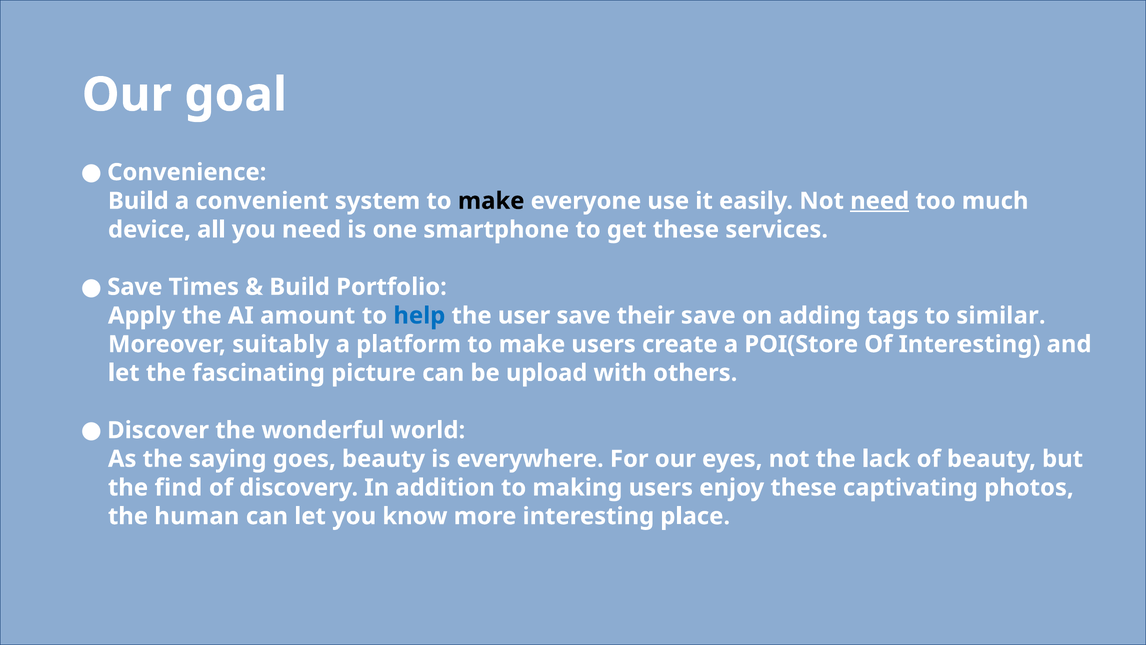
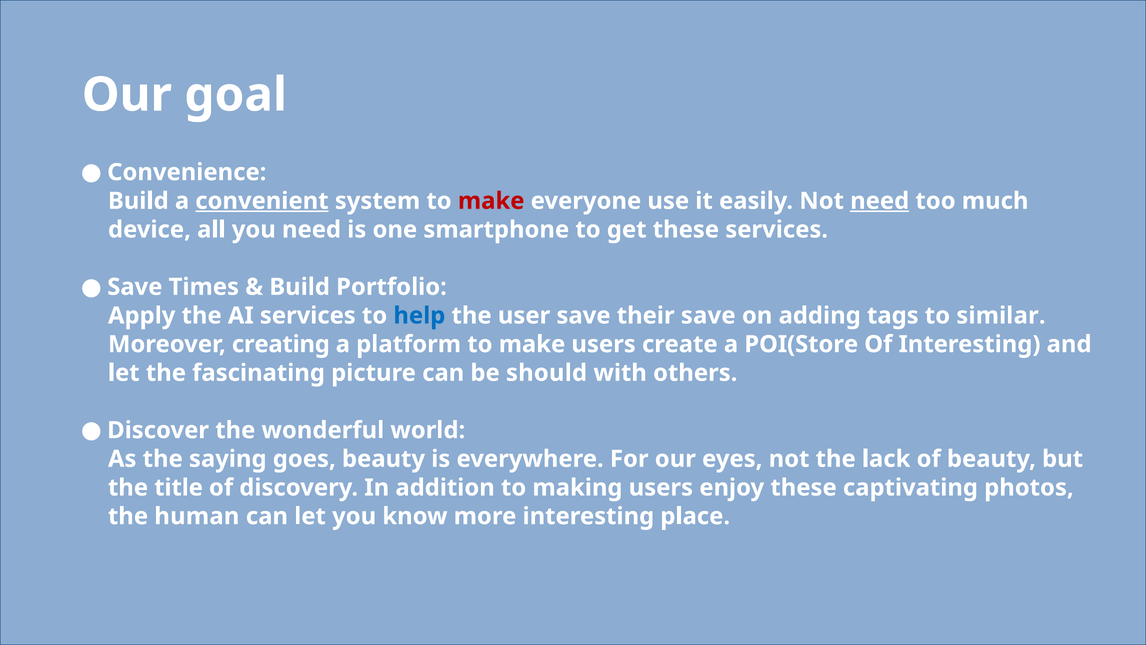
convenient underline: none -> present (262, 201)
make colour: black -> red (491, 201)
AI amount: amount -> services (308, 315)
suitably: suitably -> creating (281, 344)
upload: upload -> should (547, 373)
find: find -> title (179, 487)
